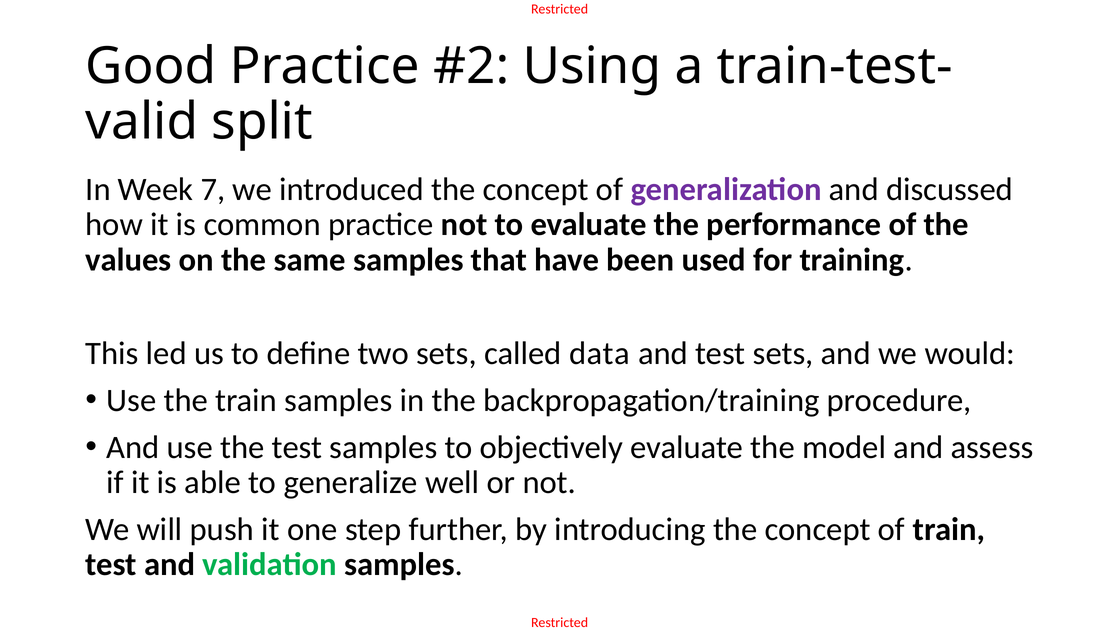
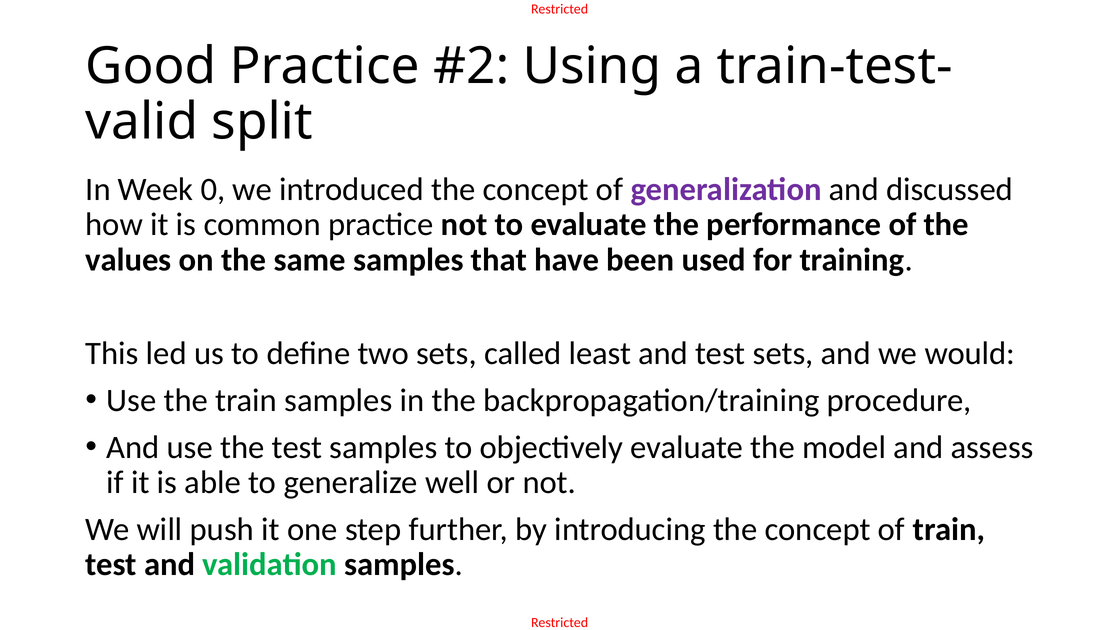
7: 7 -> 0 (213, 189)
data: data -> least (600, 353)
